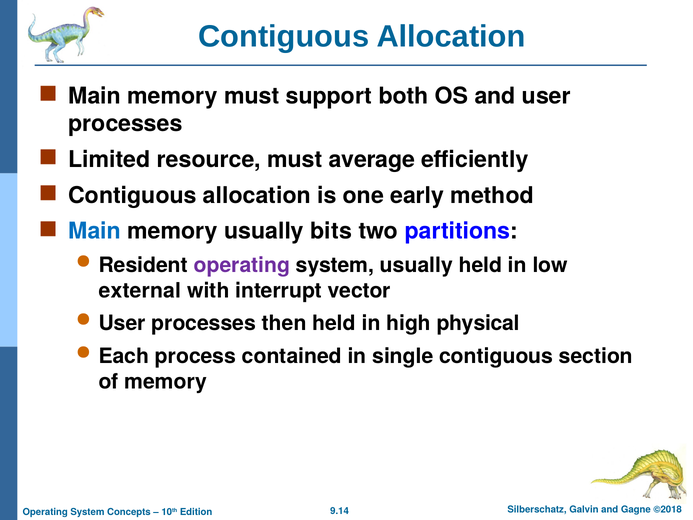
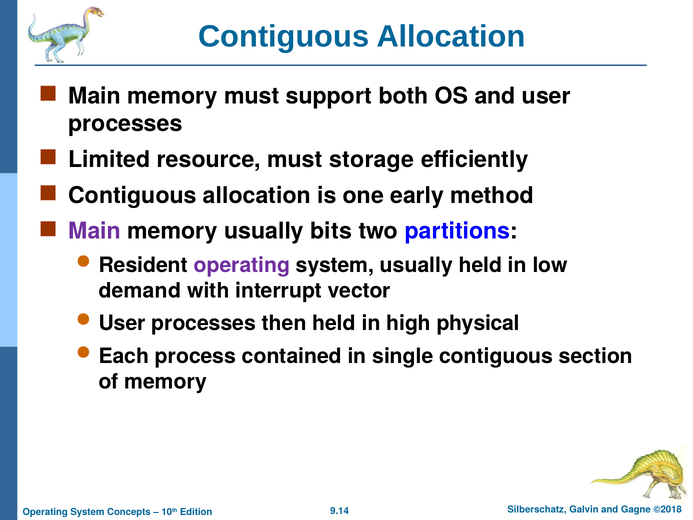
average: average -> storage (372, 160)
Main colour: blue -> purple (95, 231)
external: external -> demand (140, 290)
